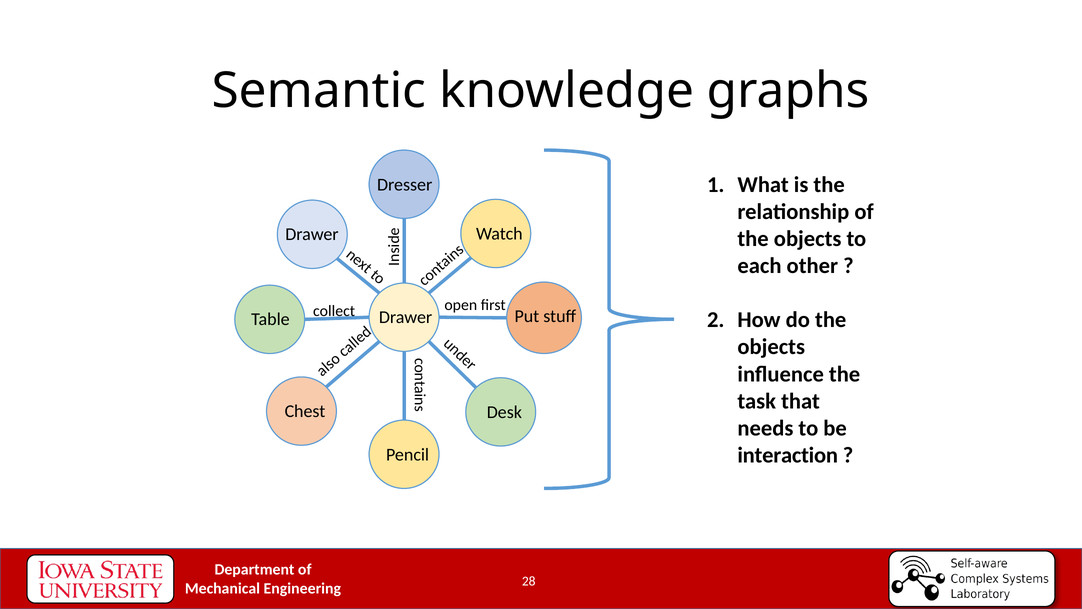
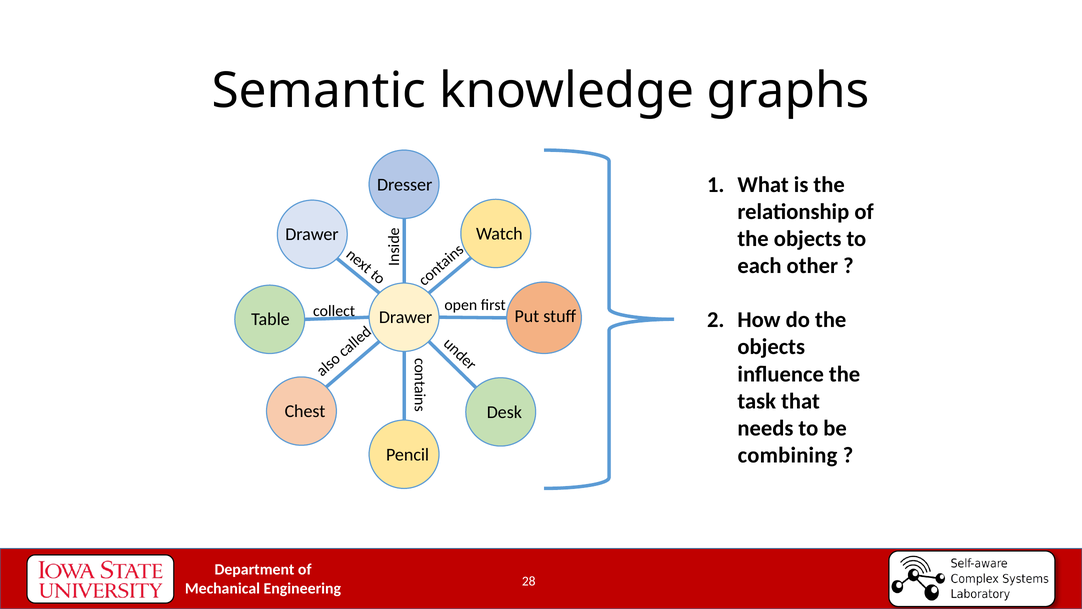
interaction: interaction -> combining (787, 455)
